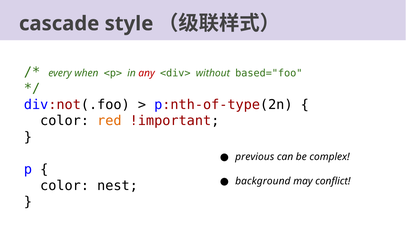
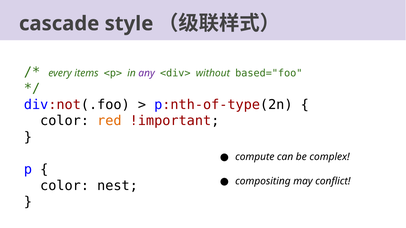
when: when -> items (86, 73)
any colour: red -> purple (147, 73)
previous: previous -> compute (255, 157)
background: background -> compositing (263, 182)
